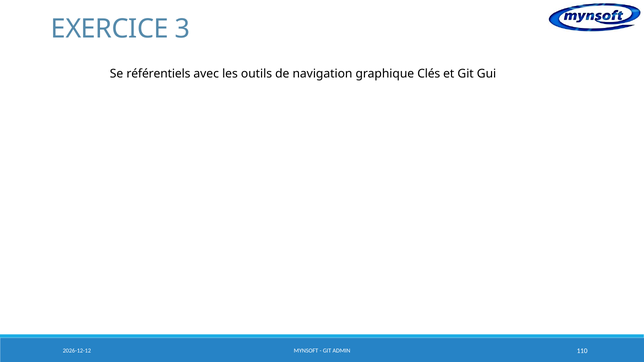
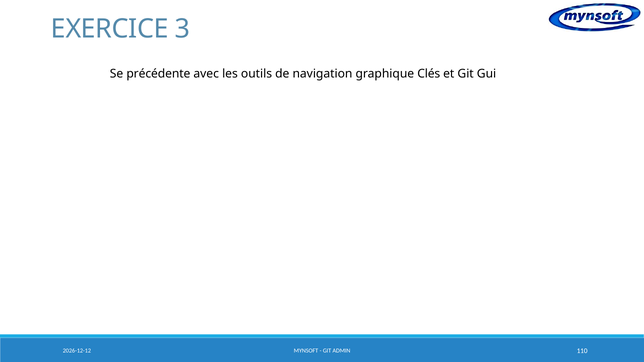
référentiels: référentiels -> précédente (158, 74)
